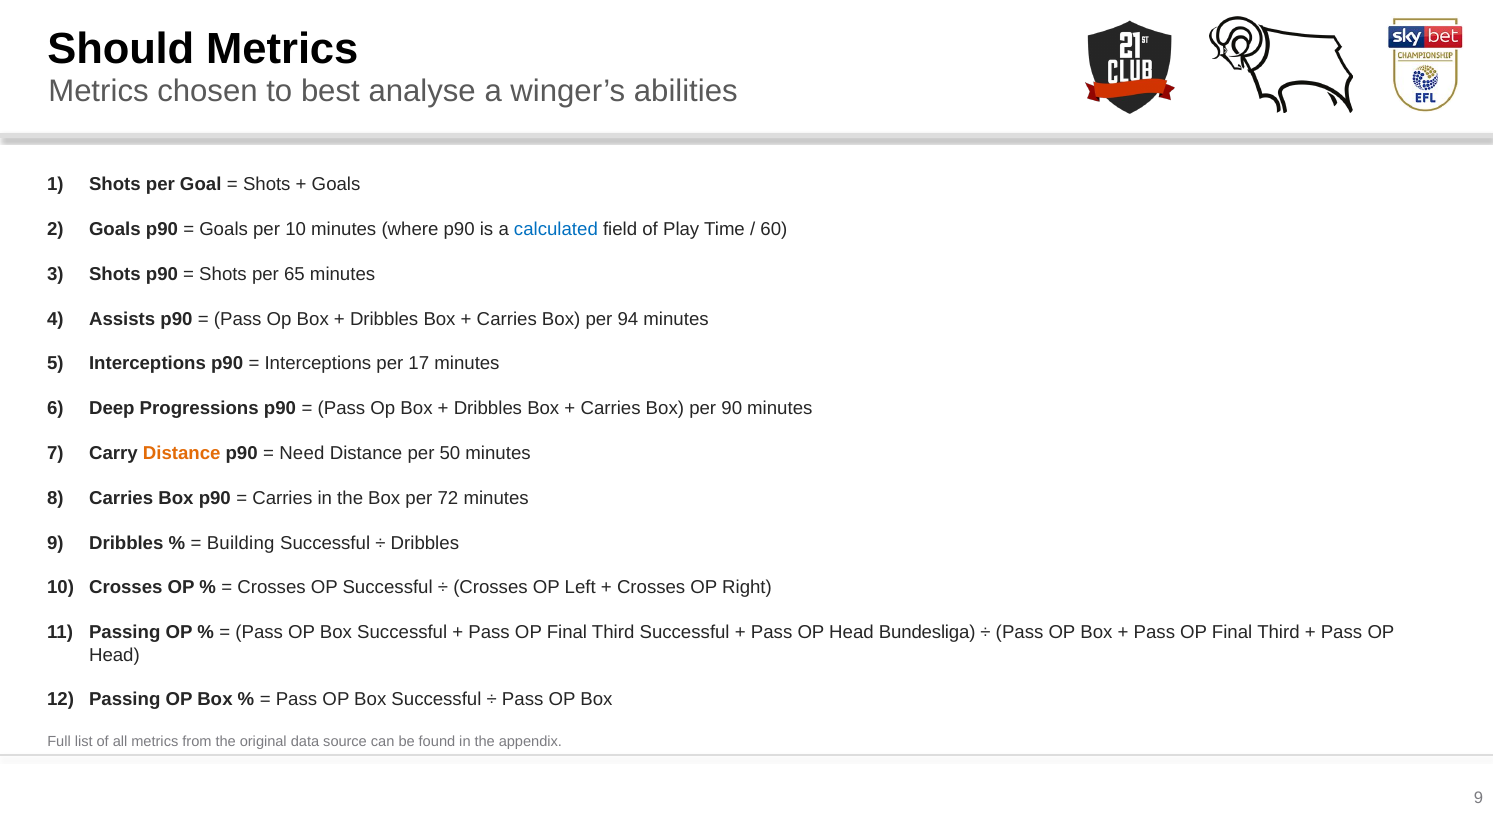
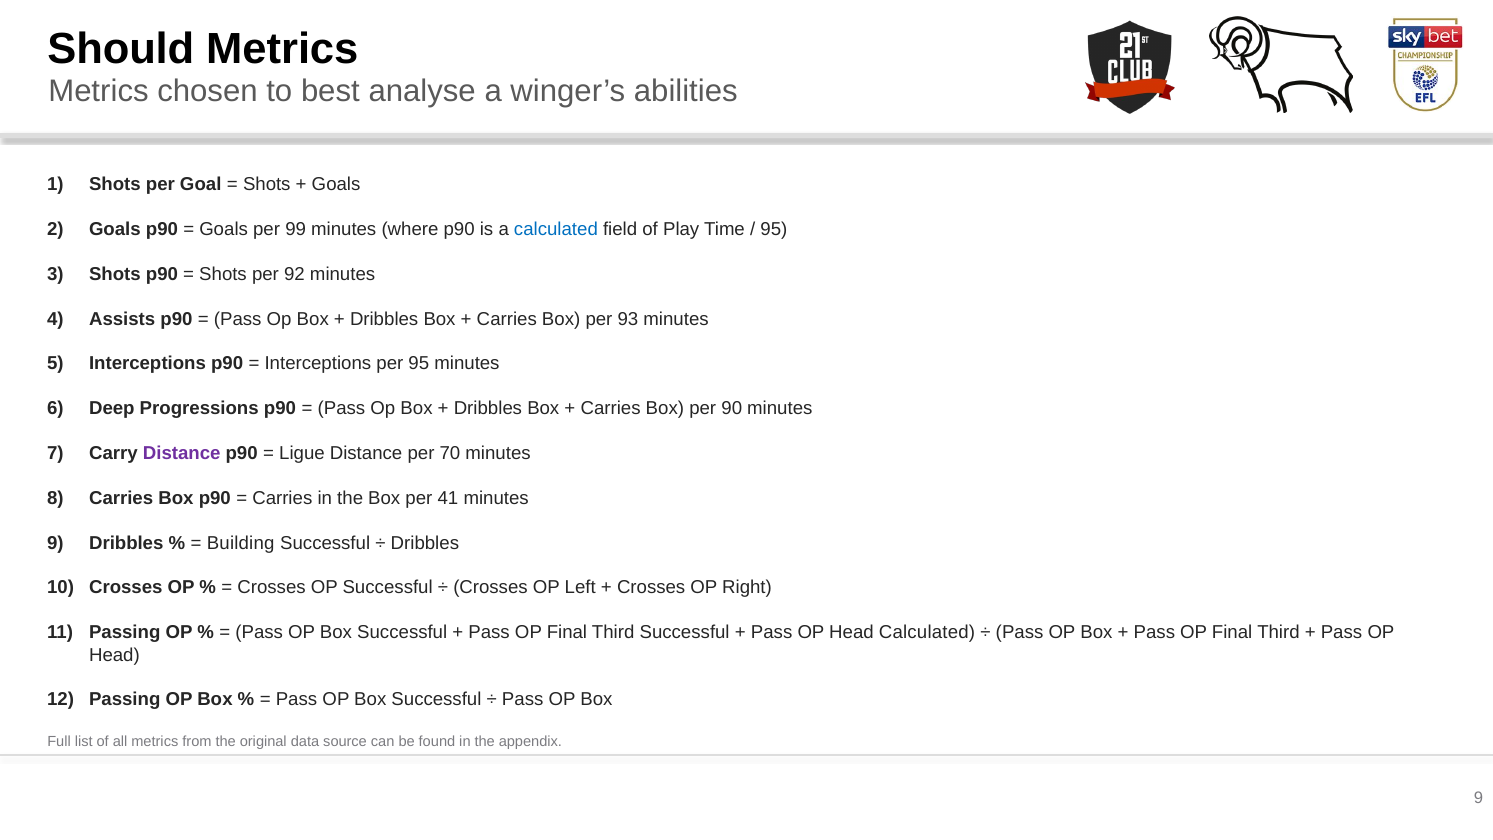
per 10: 10 -> 99 (296, 229)
60: 60 -> 95 (774, 229)
65: 65 -> 92 (294, 274)
94: 94 -> 93 (628, 319)
per 17: 17 -> 95 (419, 364)
Distance colour: orange -> purple (182, 453)
Need: Need -> Ligue (302, 453)
50: 50 -> 70 (450, 453)
72: 72 -> 41 (448, 498)
Head Bundesliga: Bundesliga -> Calculated (927, 632)
